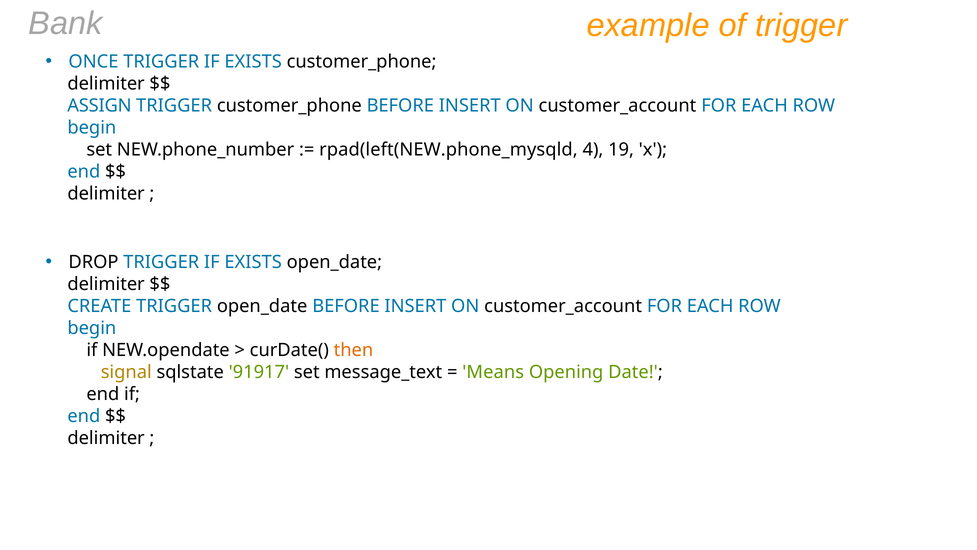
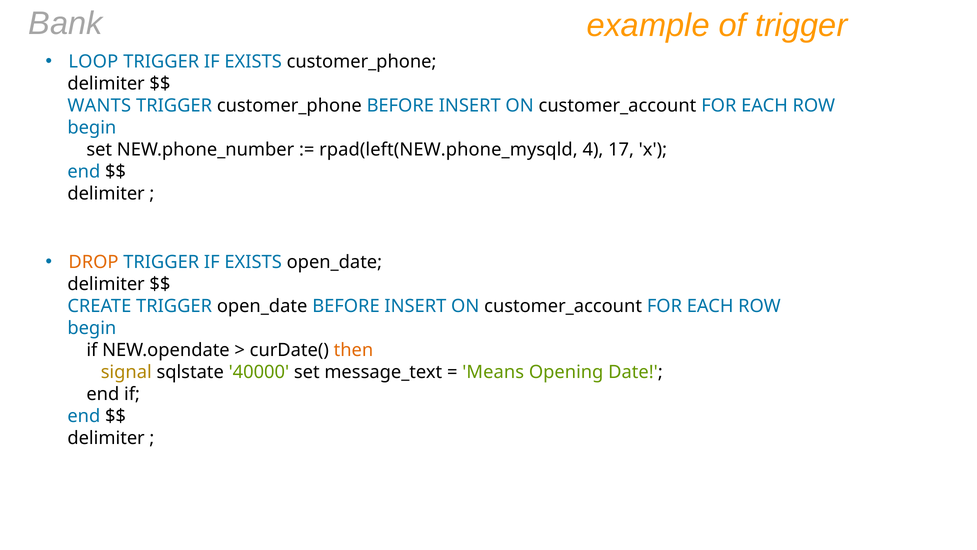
ONCE: ONCE -> LOOP (93, 62)
ASSIGN: ASSIGN -> WANTS (99, 106)
19: 19 -> 17 (621, 150)
DROP colour: black -> orange (93, 262)
91917: 91917 -> 40000 (259, 372)
